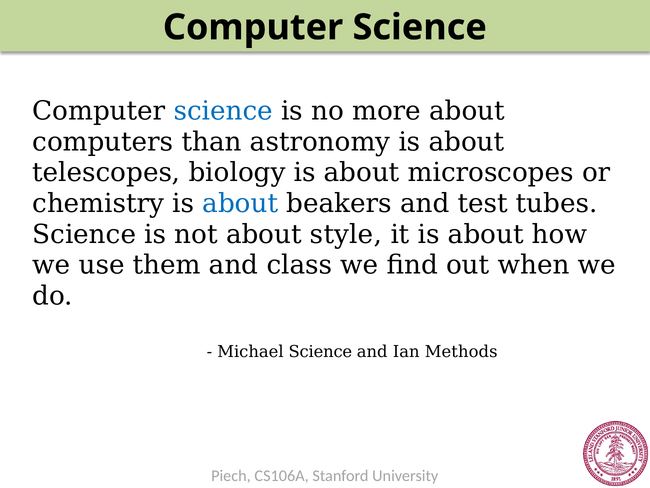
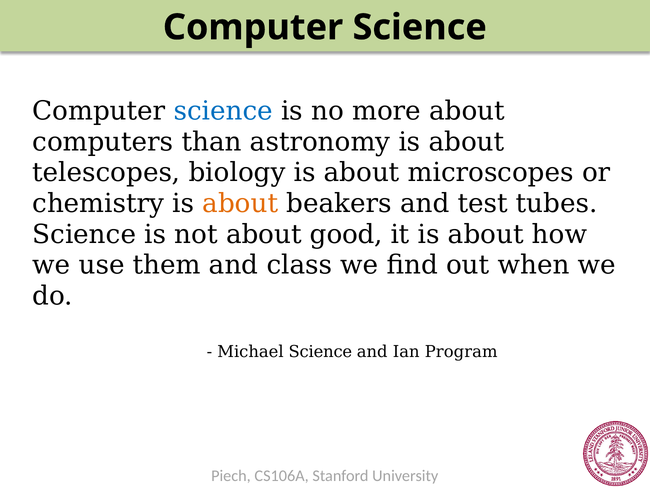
about colour: blue -> orange (240, 203)
style: style -> good (346, 234)
Methods: Methods -> Program (461, 352)
